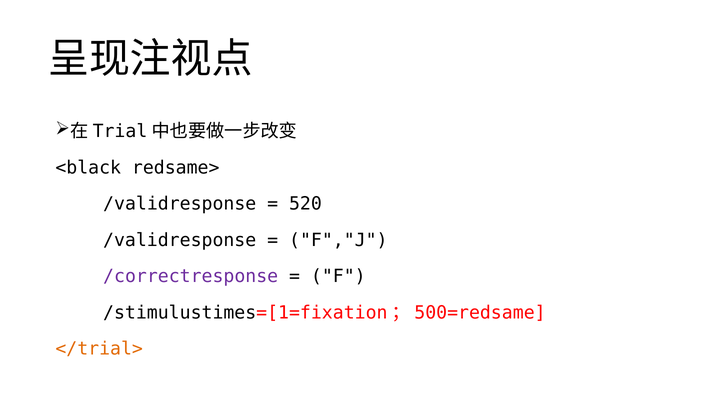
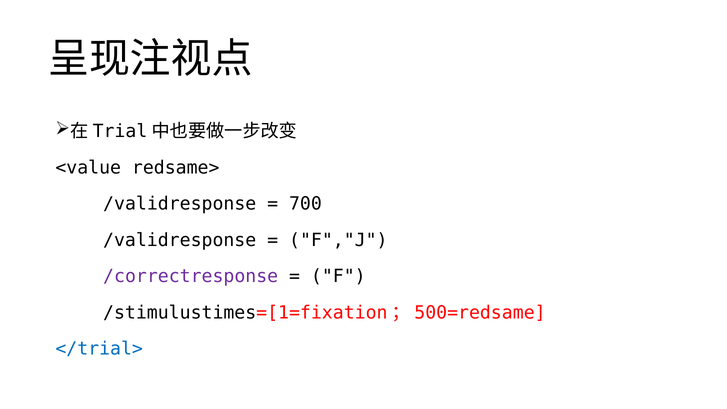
<black: <black -> <value (88, 168)
520: 520 -> 700 (305, 204)
</trial> colour: orange -> blue (99, 349)
